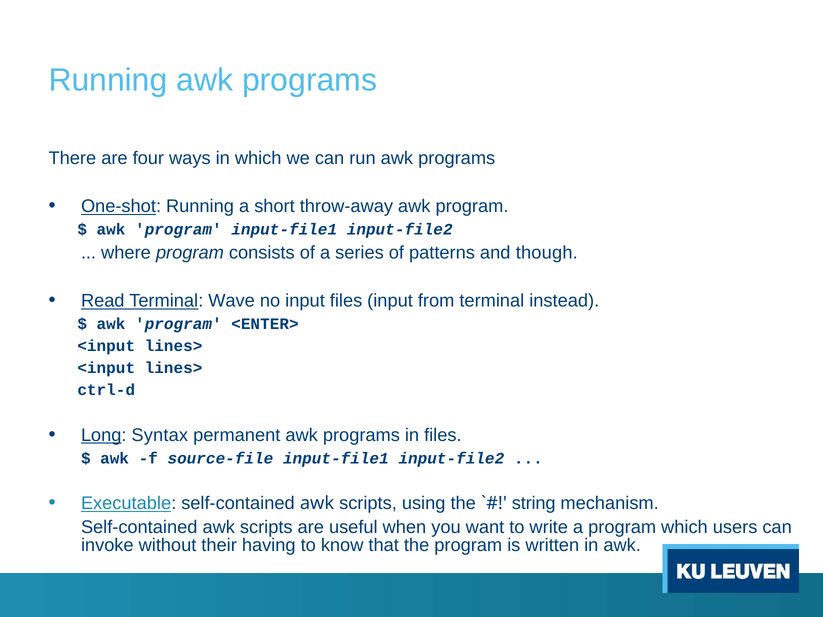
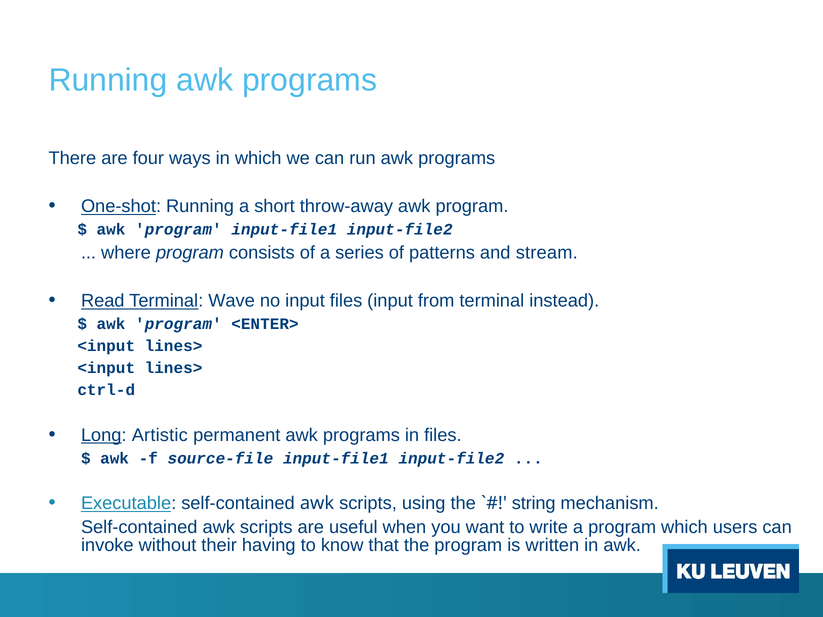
though: though -> stream (547, 253)
Syntax: Syntax -> Artistic (160, 435)
